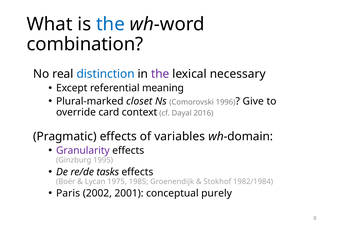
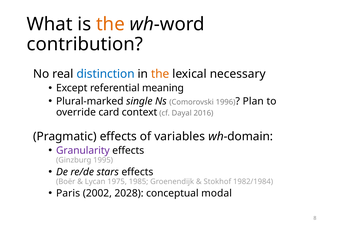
the colour: blue -> orange (110, 24)
combination: combination -> contribution (85, 44)
the colour: purple -> orange (160, 74)
closet: closet -> single (139, 101)
Give: Give -> Plan (253, 101)
tasks: tasks -> stars (108, 172)
2001: 2001 -> 2028 (129, 193)
purely: purely -> modal (217, 193)
